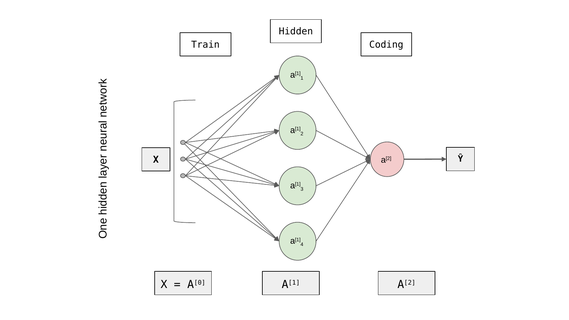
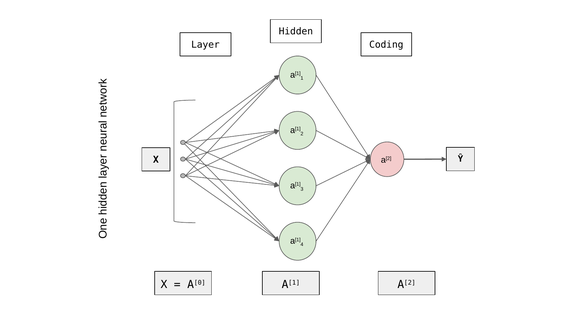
Train: Train -> Layer (205, 45)
